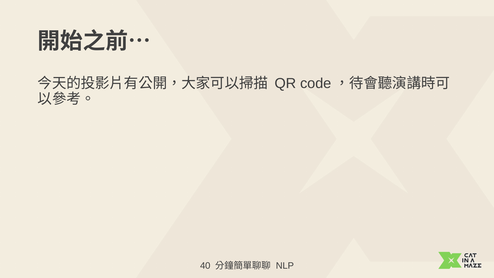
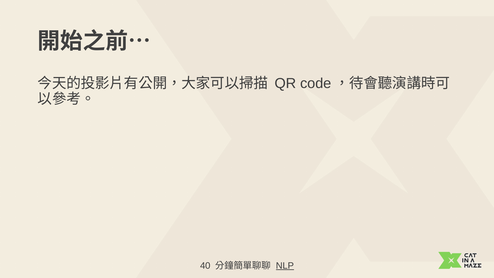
NLP underline: none -> present (285, 266)
